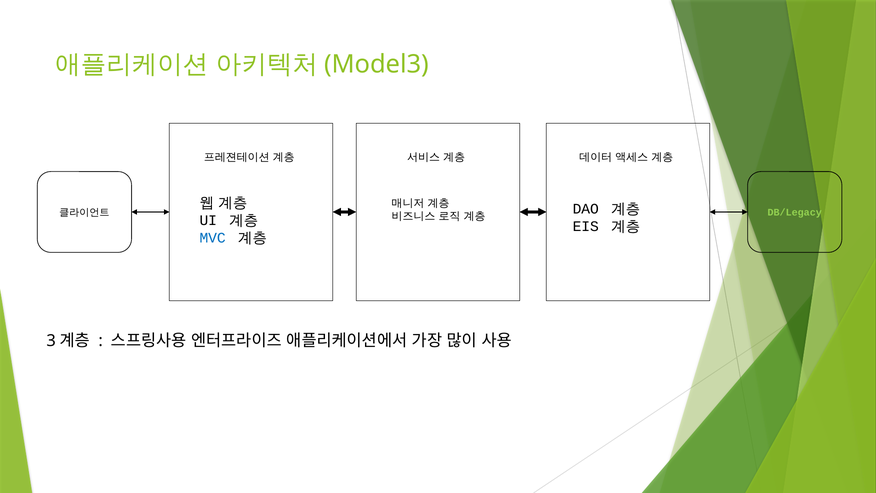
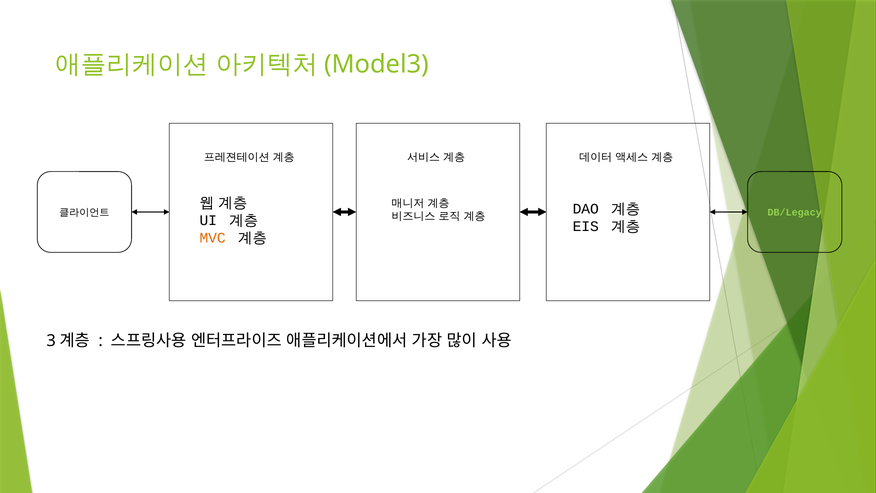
MVC colour: blue -> orange (213, 238)
